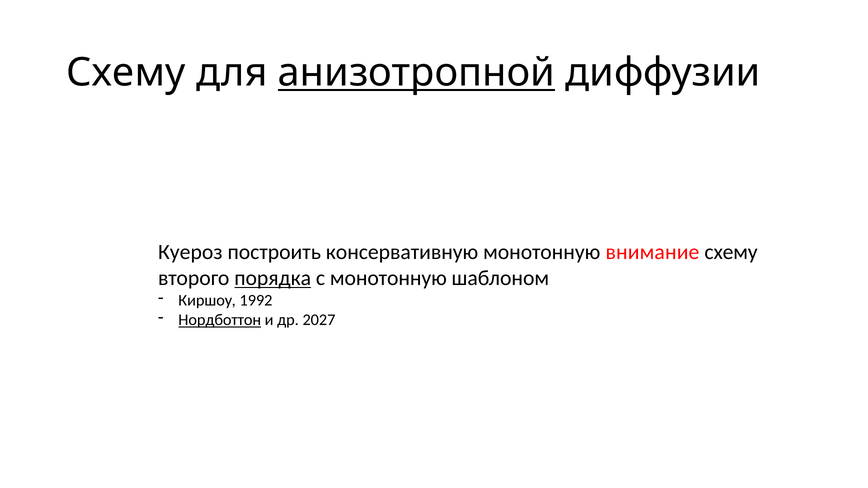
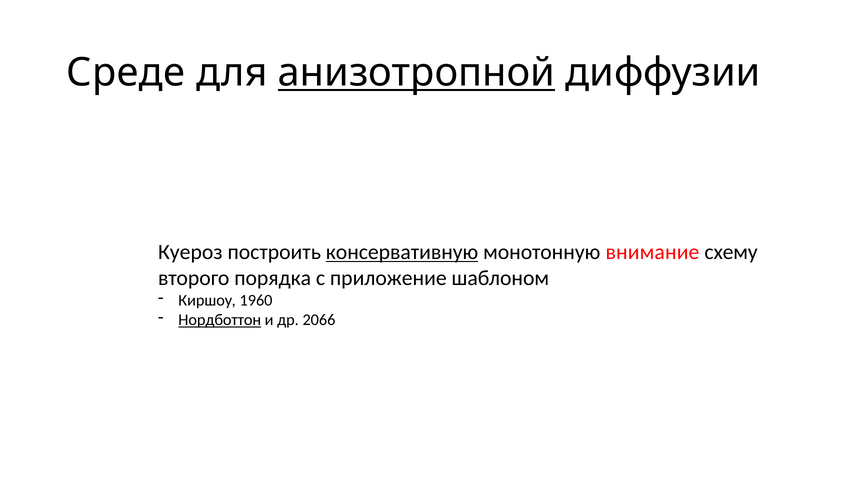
Схему: Схему -> Среде (126, 73)
консервативную underline: none -> present (402, 252)
порядка underline: present -> none (273, 278)
с монотонную: монотонную -> приложение (388, 278)
1992: 1992 -> 1960 (256, 301)
2027: 2027 -> 2066 (319, 320)
